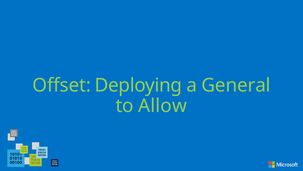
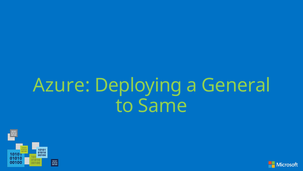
Offset: Offset -> Azure (61, 85)
Allow: Allow -> Same (163, 106)
